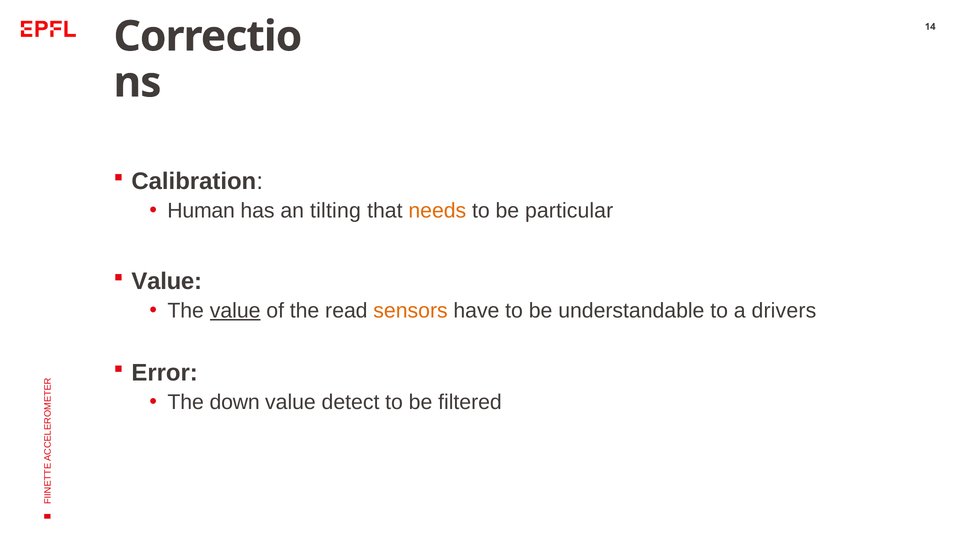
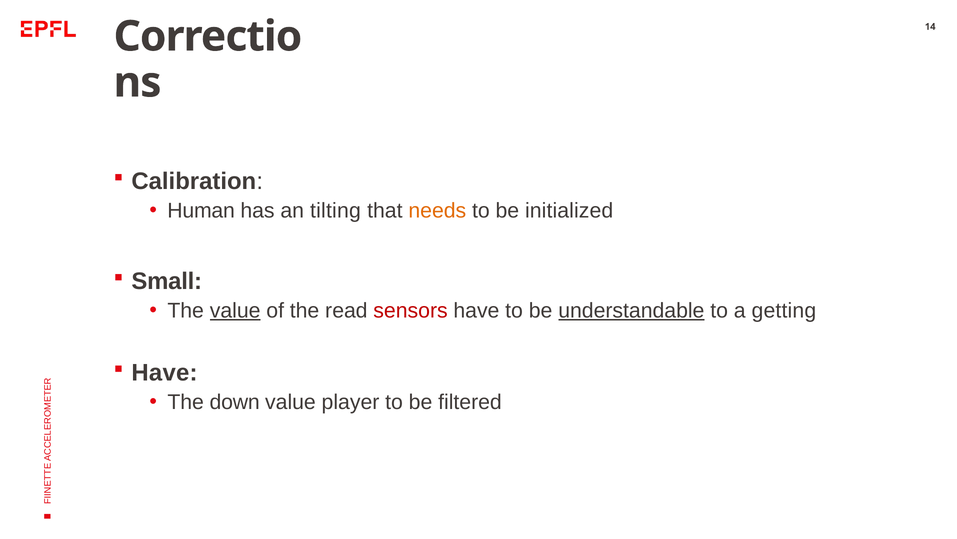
particular: particular -> initialized (569, 211)
Value: Value -> Small (167, 281)
sensors colour: orange -> red (411, 310)
understandable underline: none -> present (631, 310)
drivers: drivers -> getting (784, 310)
Error: Error -> Have (165, 372)
detect: detect -> player (351, 402)
